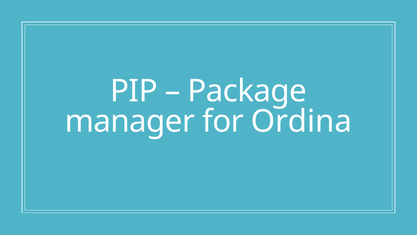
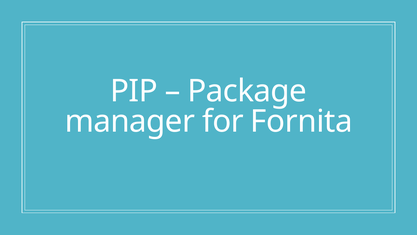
Ordina: Ordina -> Fornita (302, 121)
